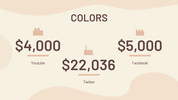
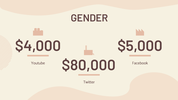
COLORS: COLORS -> GENDER (89, 18)
$22,036: $22,036 -> $80,000 (89, 65)
